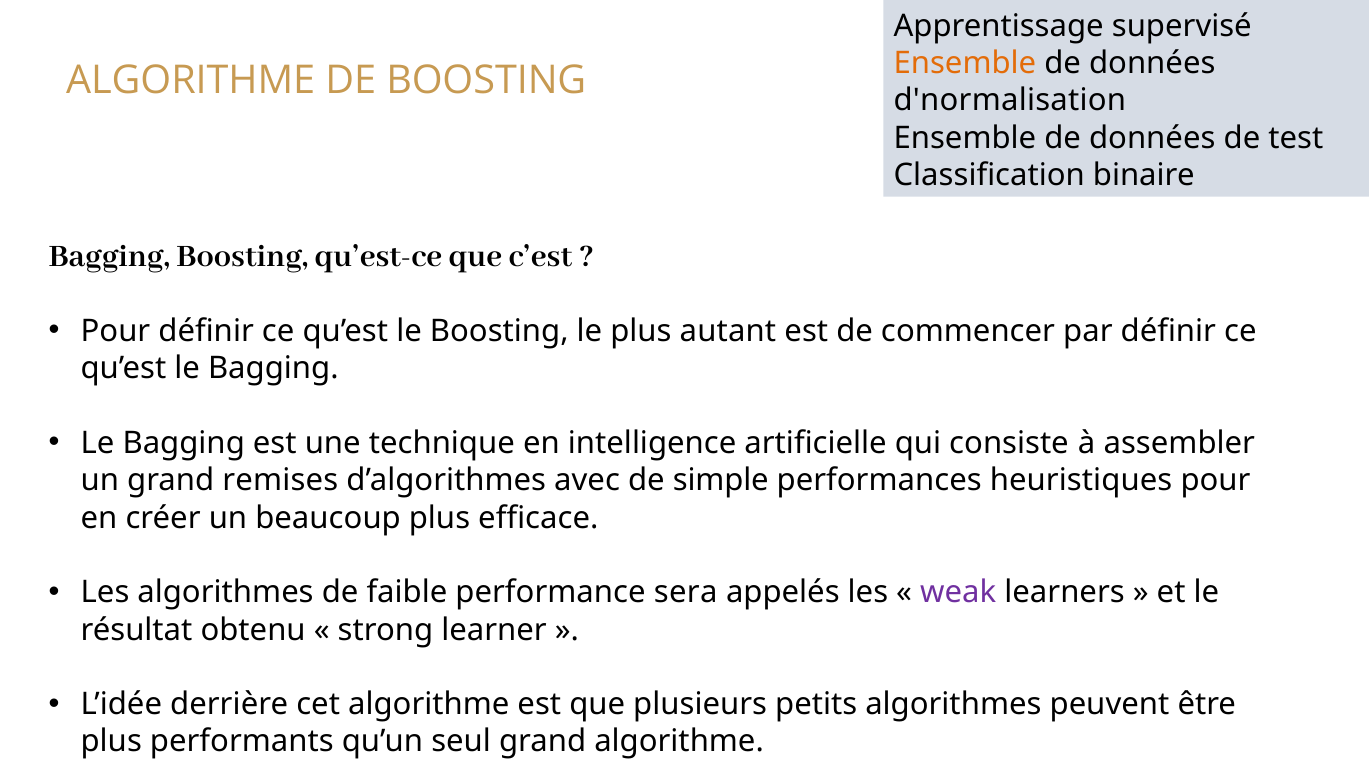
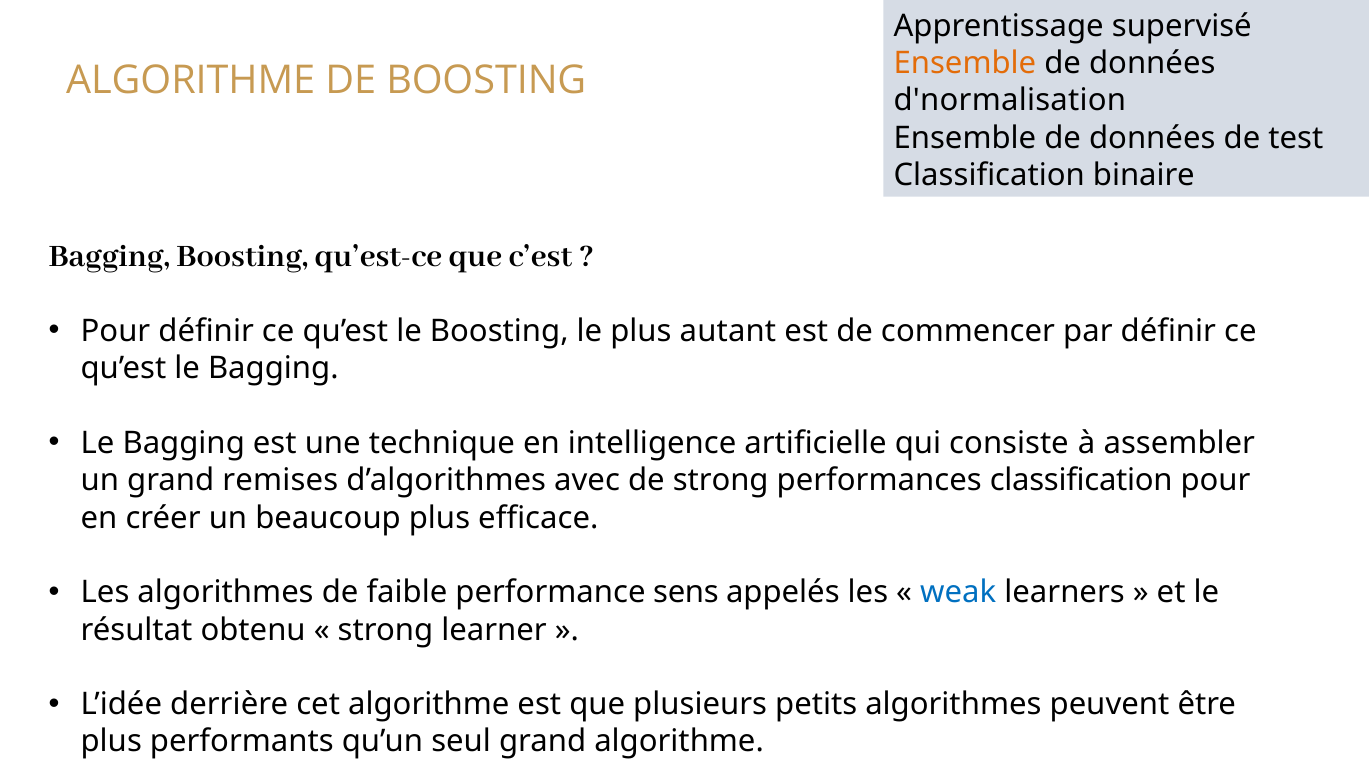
de simple: simple -> strong (721, 481)
performances heuristiques: heuristiques -> classification (1081, 481)
sera: sera -> sens (686, 592)
weak colour: purple -> blue (958, 592)
